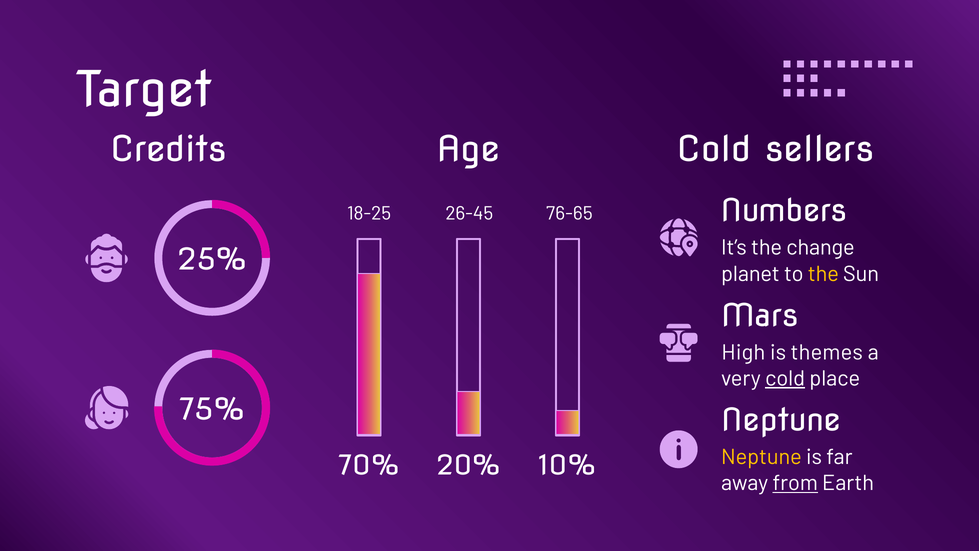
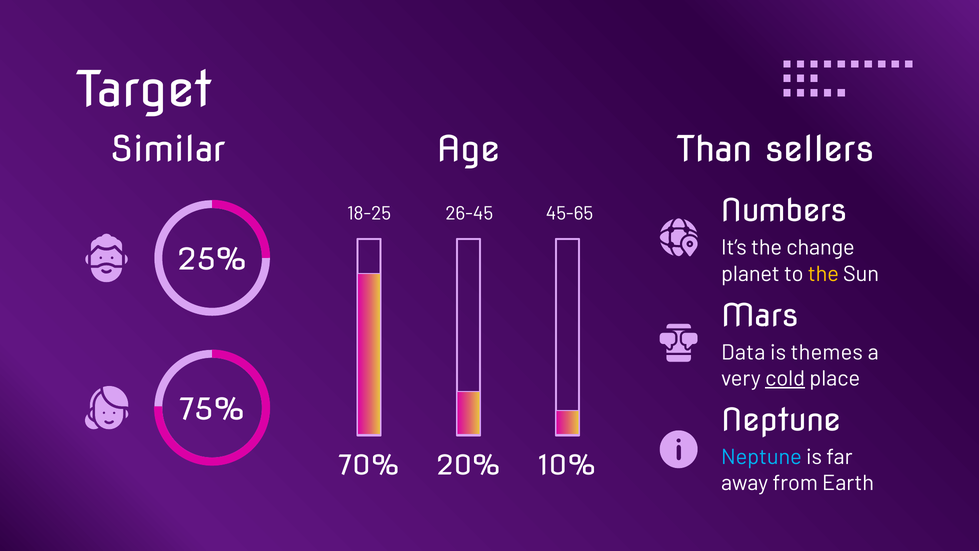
Credits: Credits -> Similar (168, 149)
Age Cold: Cold -> Than (714, 149)
76-65: 76-65 -> 45-65 (570, 213)
High: High -> Data (743, 352)
Neptune colour: yellow -> light blue (761, 457)
from underline: present -> none (795, 483)
